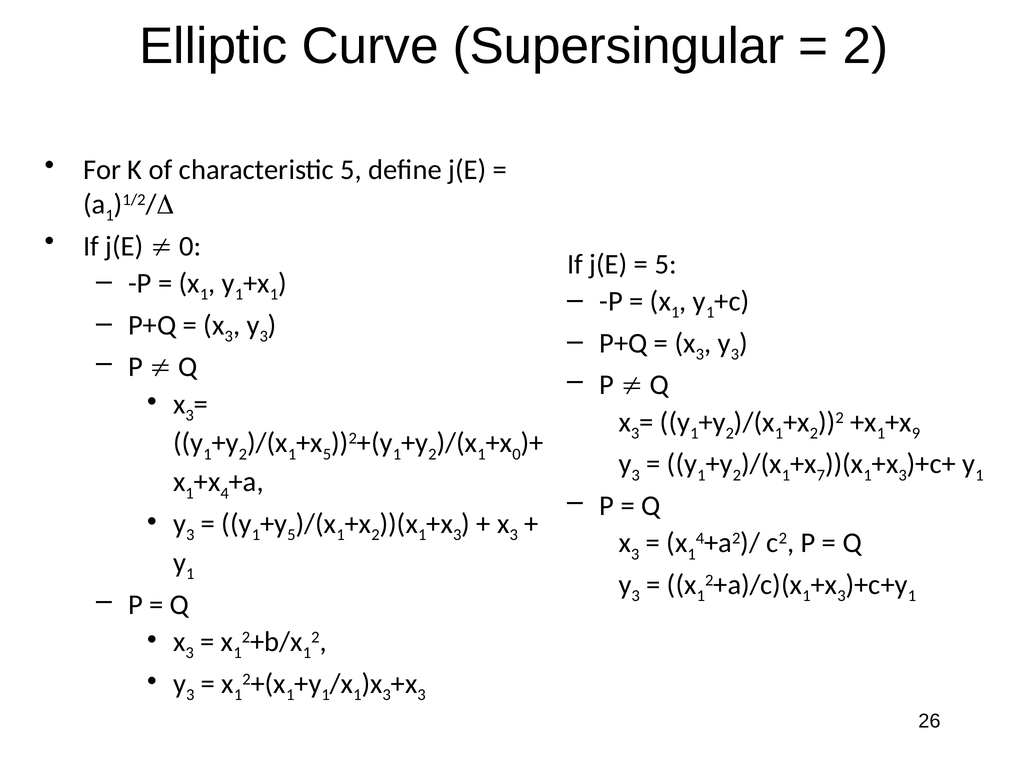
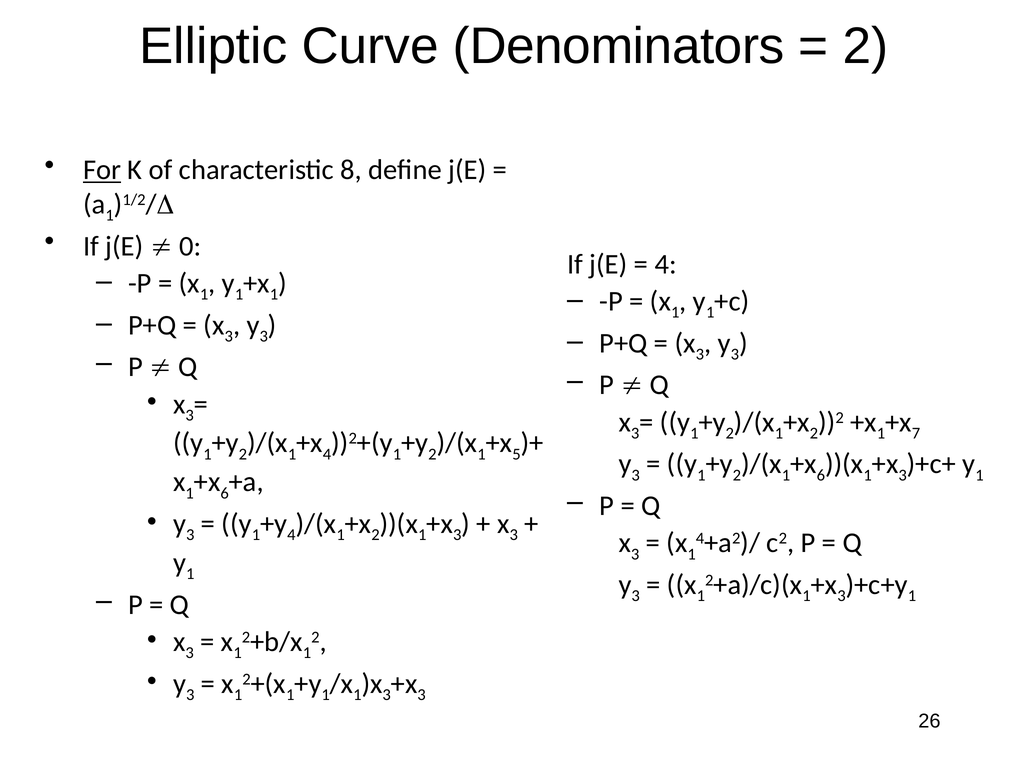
Supersingular: Supersingular -> Denominators (619, 46)
For underline: none -> present (102, 170)
characteristic 5: 5 -> 8 (351, 170)
5: 5 -> 4 (666, 264)
9: 9 -> 7 (916, 433)
5: 5 -> 4 (327, 454)
0: 0 -> 5 (516, 454)
7: 7 -> 6 (821, 475)
4: 4 -> 6 (225, 493)
5: 5 -> 4 (291, 535)
